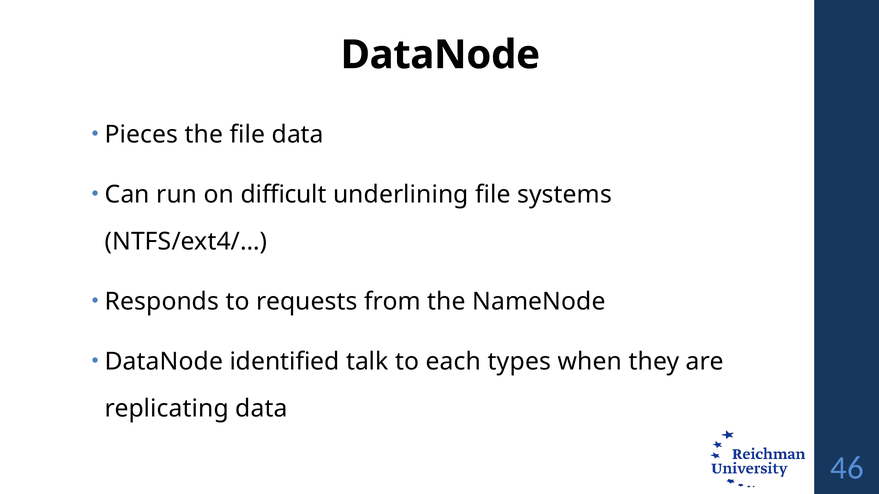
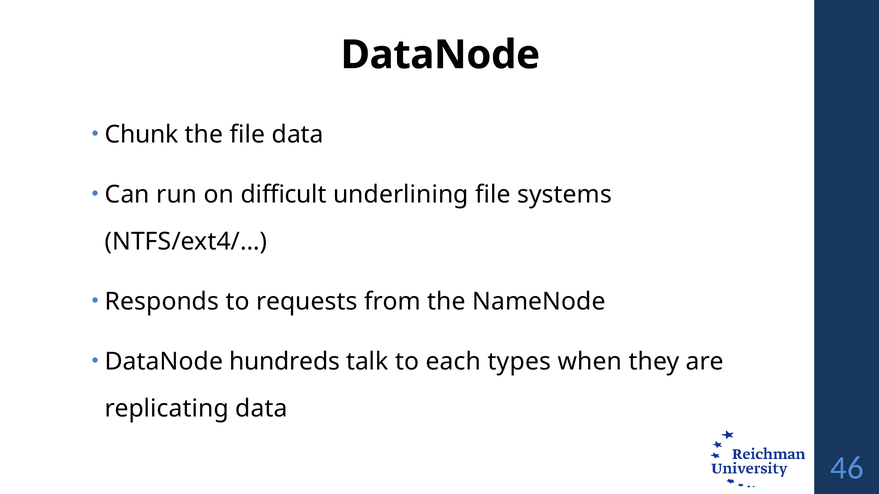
Pieces: Pieces -> Chunk (142, 135)
identified: identified -> hundreds (285, 362)
